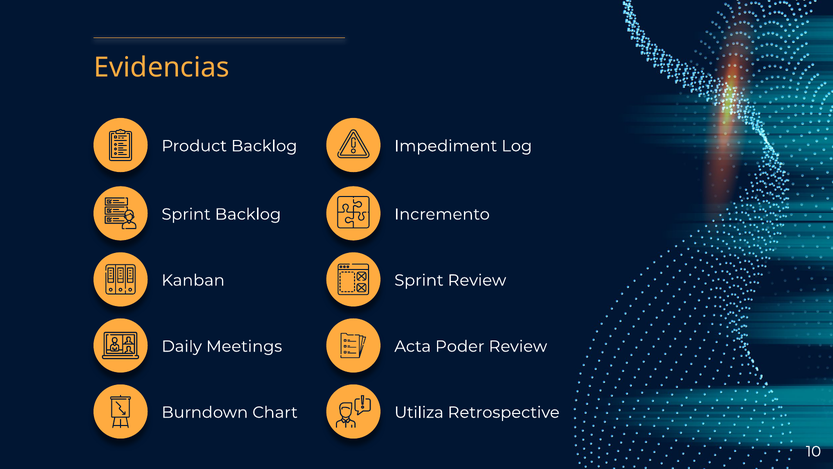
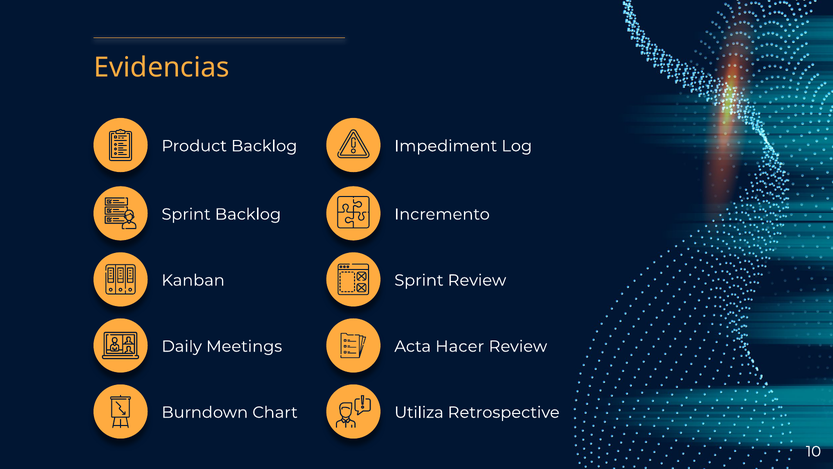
Poder: Poder -> Hacer (460, 346)
